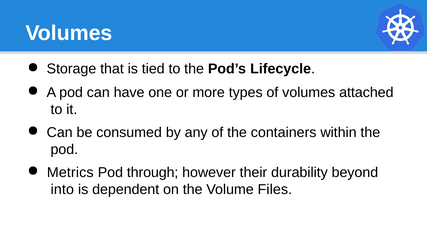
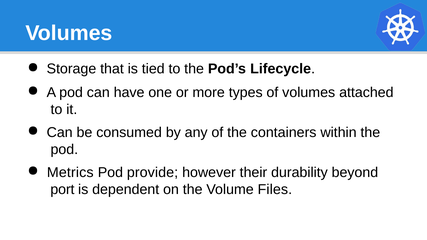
through: through -> provide (153, 173)
into: into -> port (62, 190)
